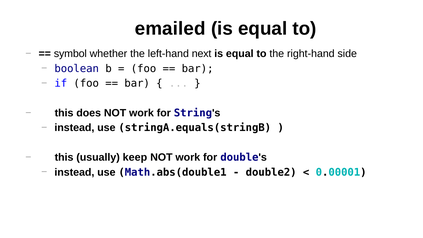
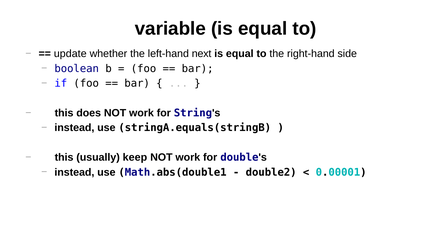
emailed: emailed -> variable (170, 29)
symbol: symbol -> update (70, 54)
